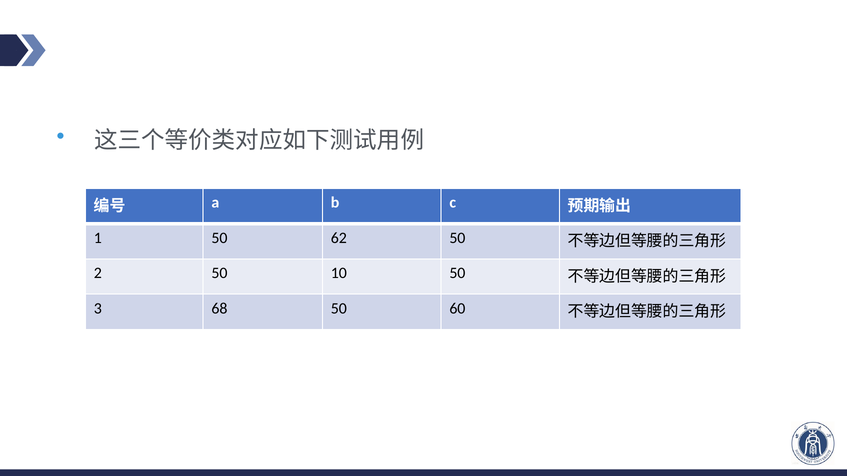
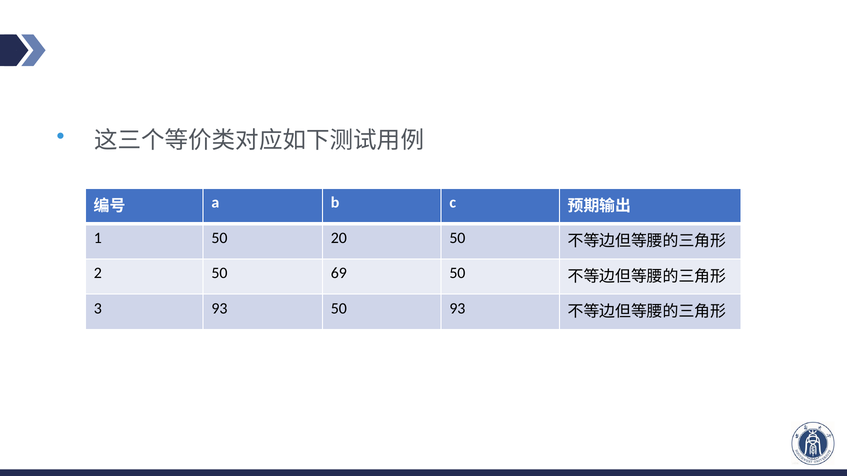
62: 62 -> 20 (339, 238)
10: 10 -> 69 (339, 273)
3 68: 68 -> 93 (219, 309)
50 60: 60 -> 93 (457, 309)
